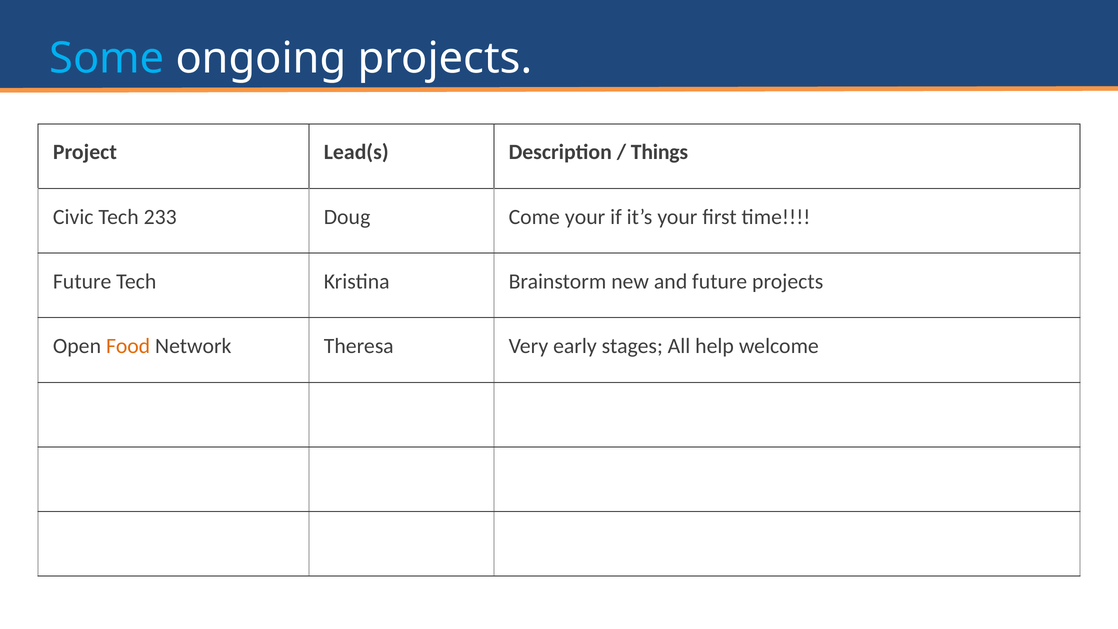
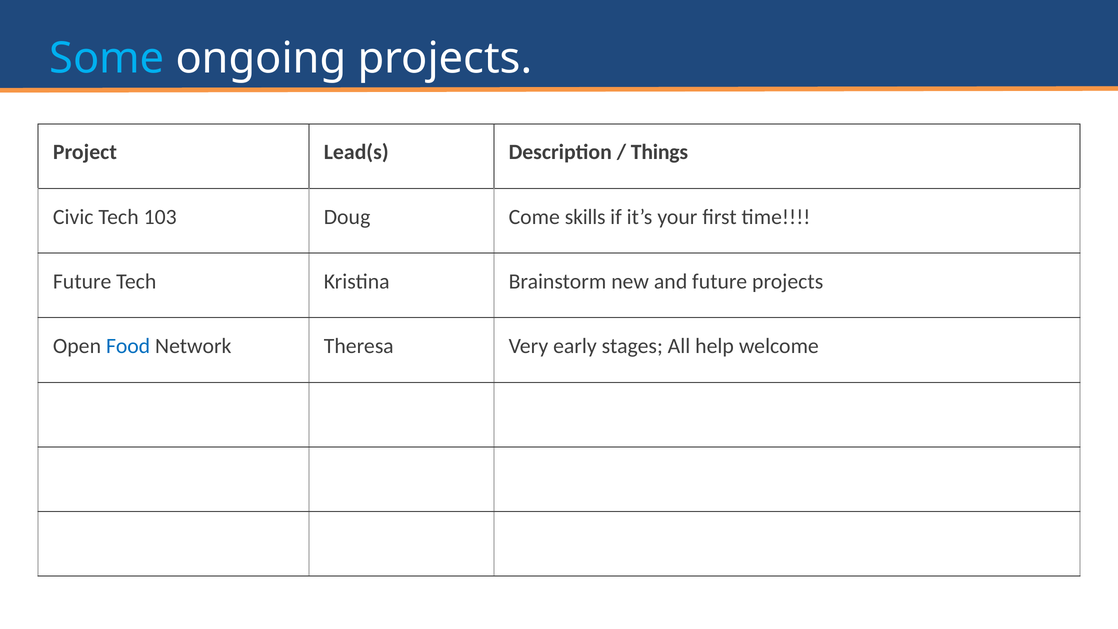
233: 233 -> 103 (160, 217)
Come your: your -> skills (585, 217)
Food colour: orange -> blue (128, 346)
